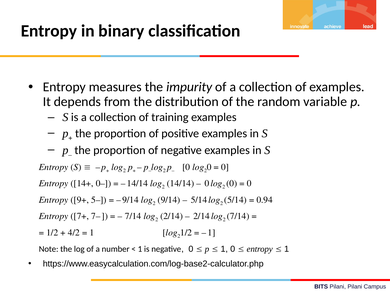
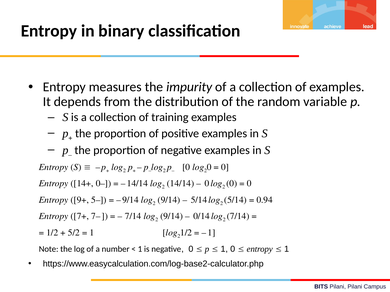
2/14: 2/14 -> 9/14 (172, 216)
2/14: 2/14 -> 0/14 (202, 216)
4/2: 4/2 -> 5/2 (74, 233)
